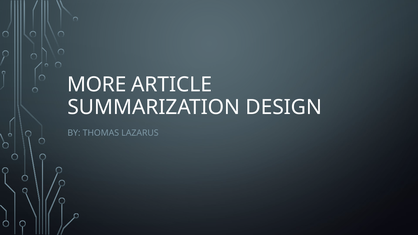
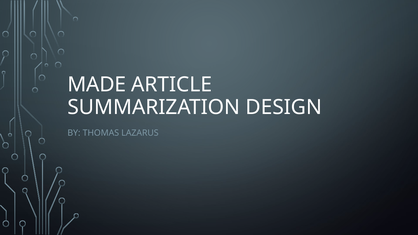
MORE: MORE -> MADE (97, 85)
